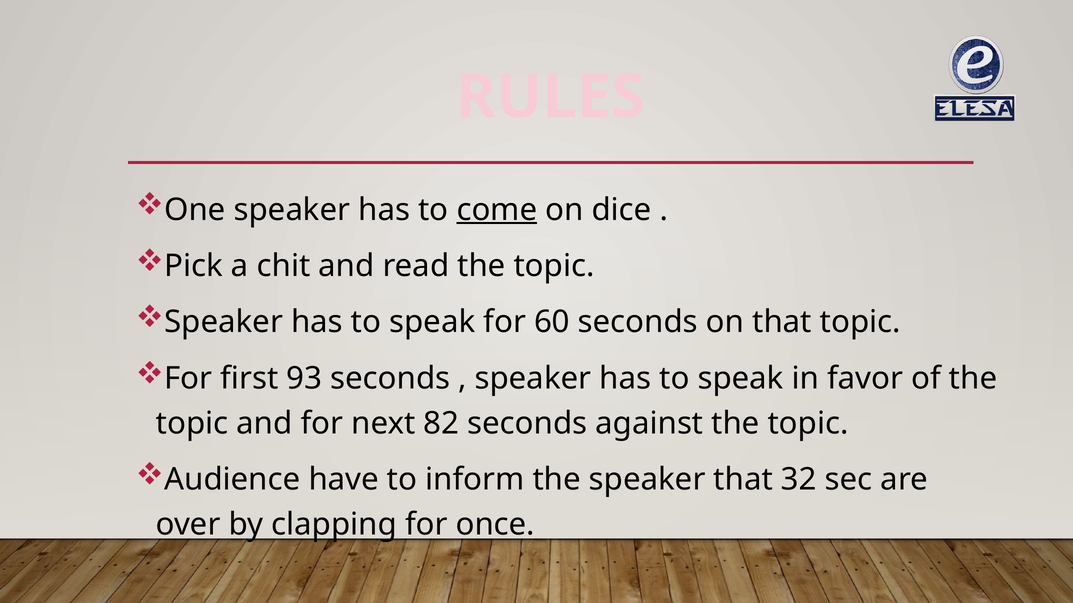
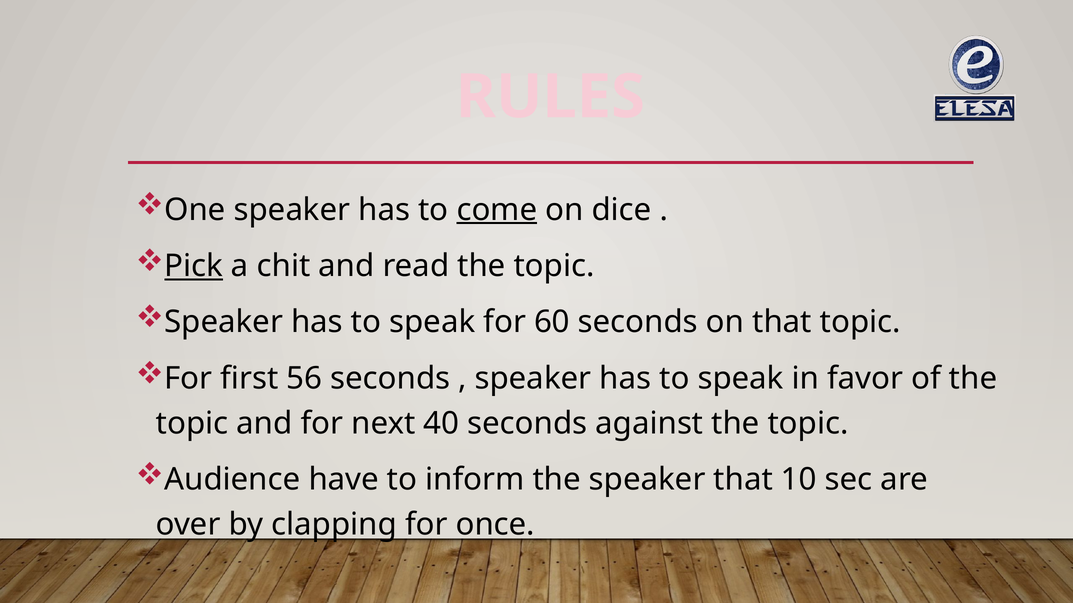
Pick underline: none -> present (194, 266)
93: 93 -> 56 (304, 379)
82: 82 -> 40 (441, 424)
32: 32 -> 10 (799, 480)
